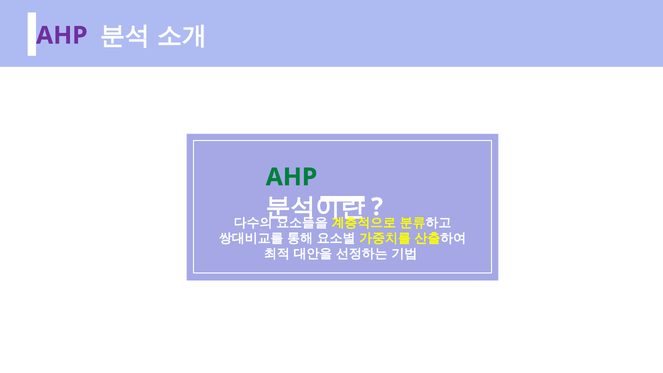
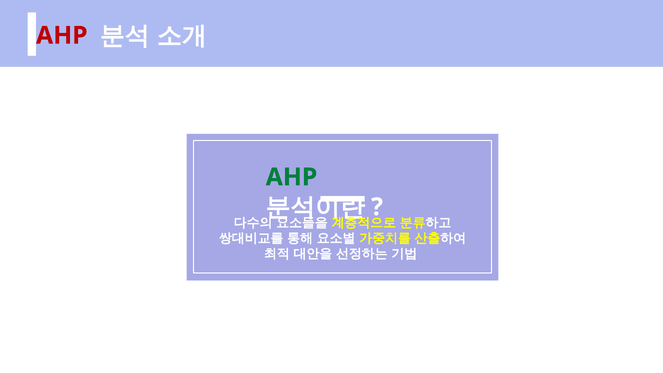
AHP colour: purple -> red (62, 36)
